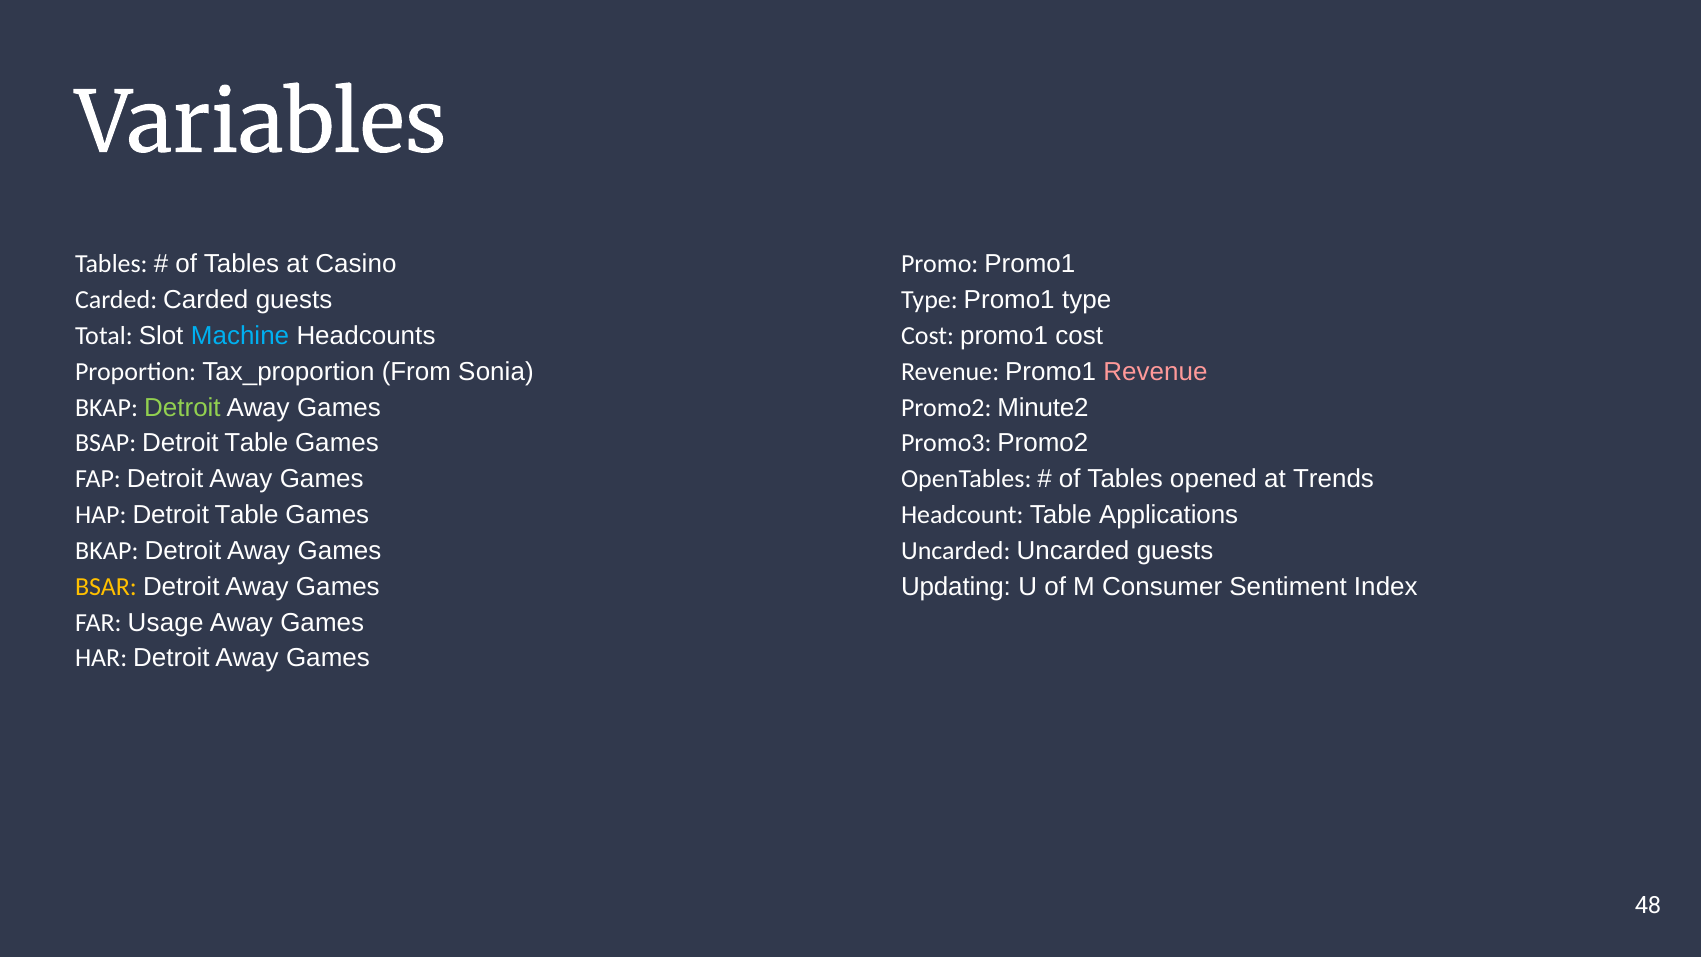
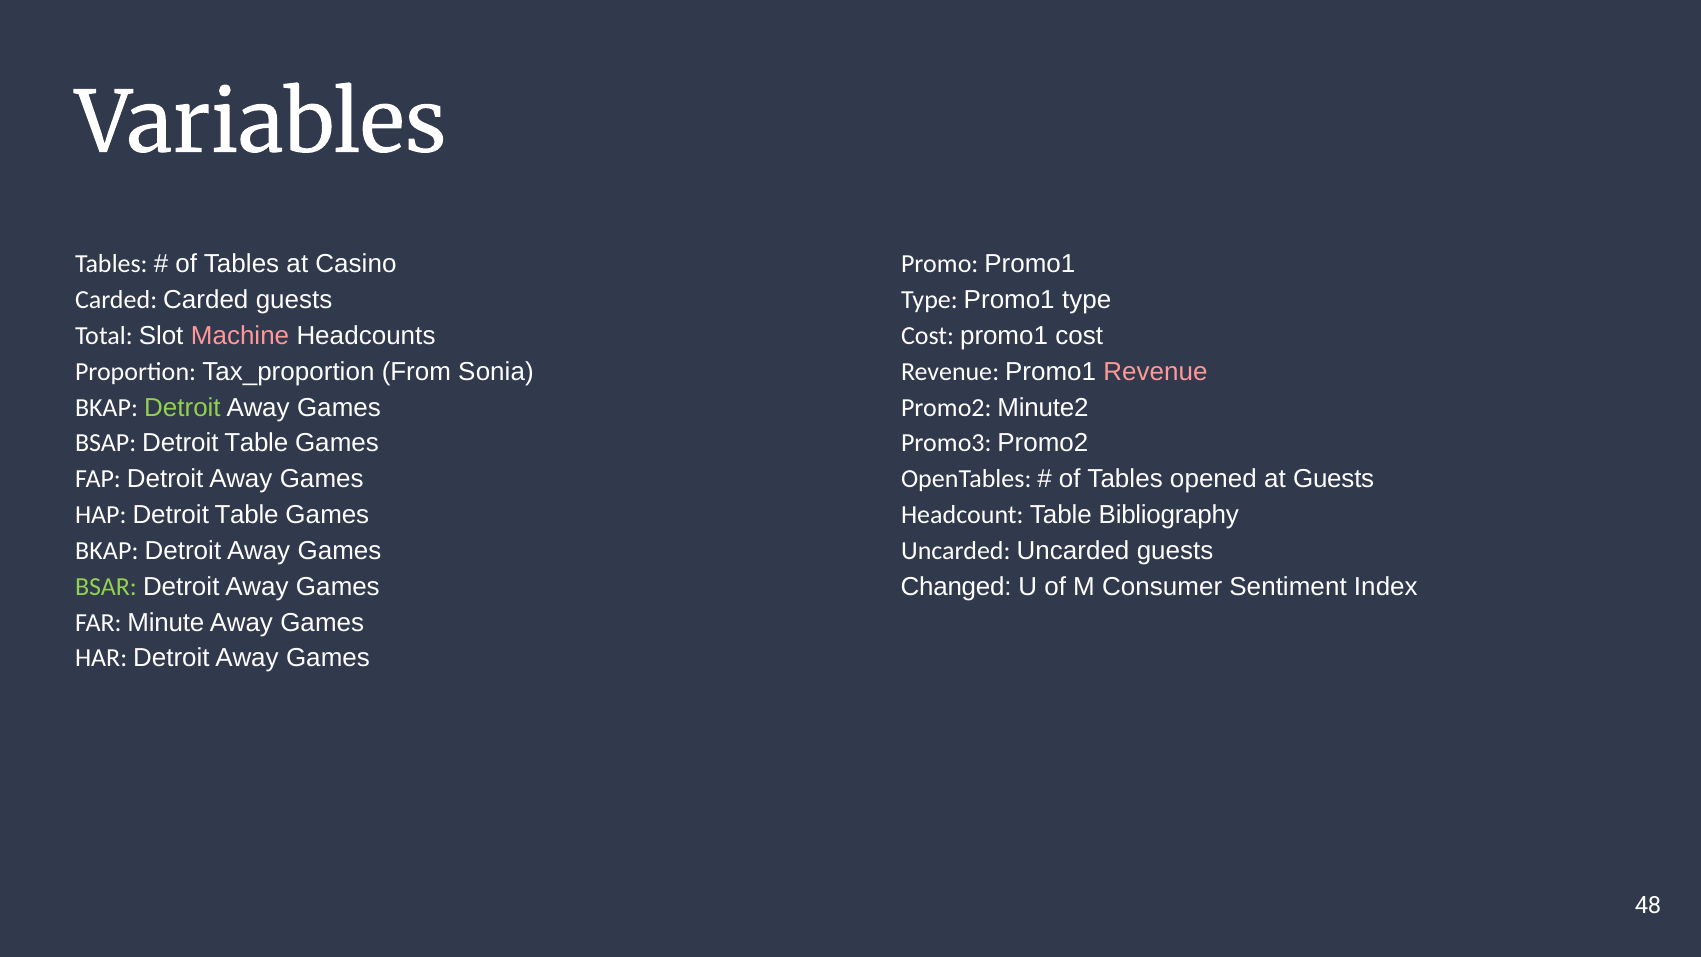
Machine colour: light blue -> pink (240, 336)
at Trends: Trends -> Guests (1334, 479)
Applications: Applications -> Bibliography (1169, 515)
Updating: Updating -> Changed (956, 587)
BSAR colour: yellow -> light green (106, 587)
Usage: Usage -> Minute (166, 622)
